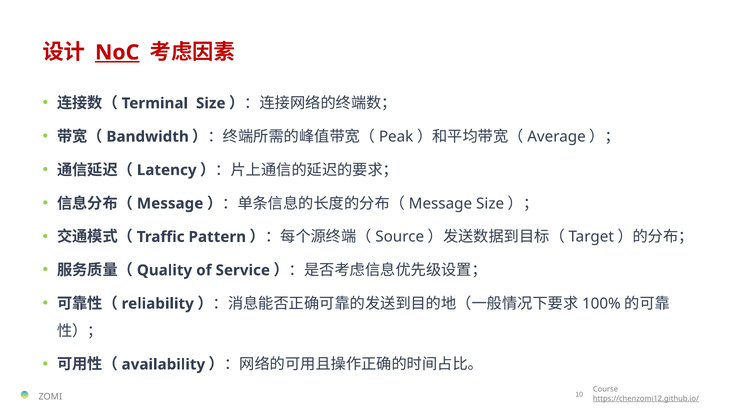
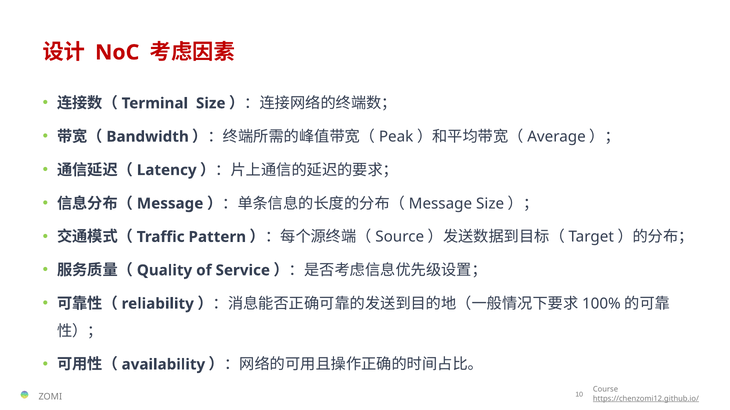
NoC underline: present -> none (117, 53)
